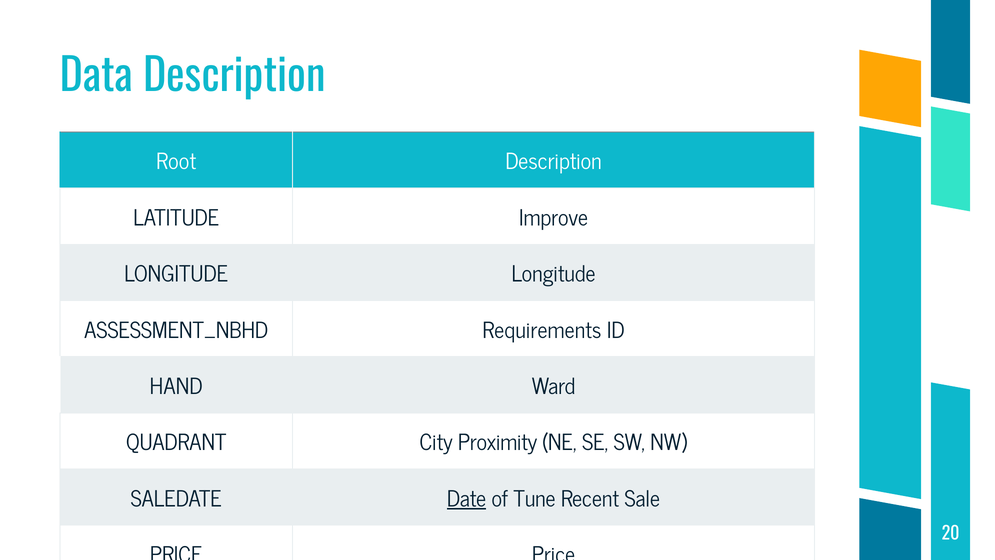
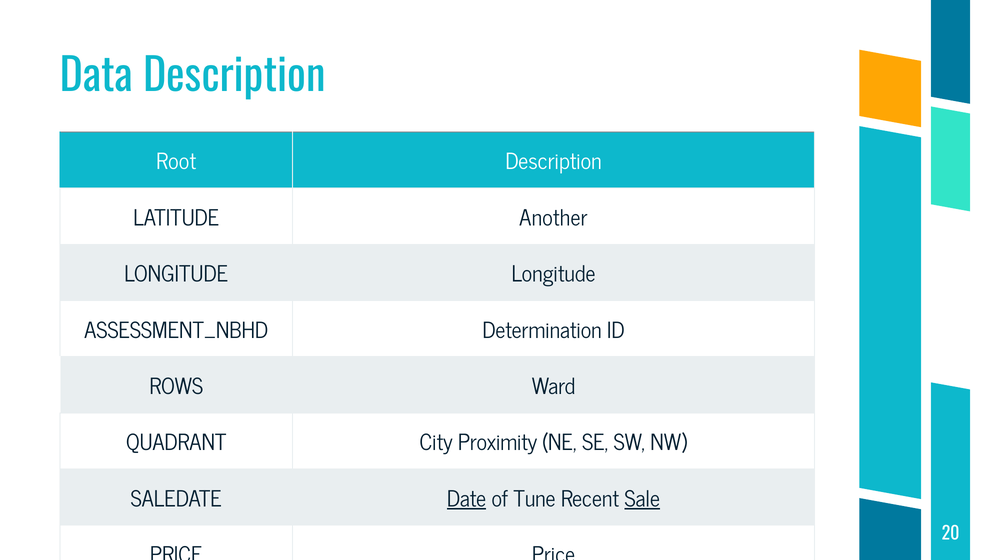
Improve: Improve -> Another (553, 218)
Requirements: Requirements -> Determination (542, 331)
HAND: HAND -> ROWS (176, 387)
Sale underline: none -> present (642, 499)
